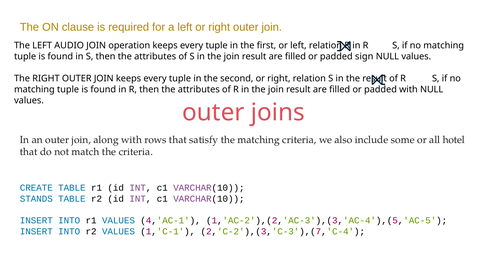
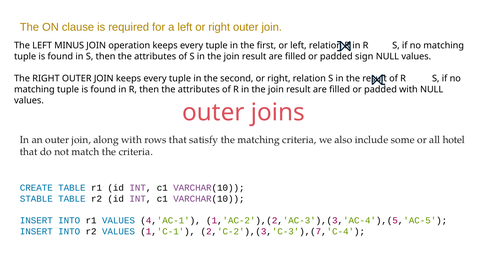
AUDIO: AUDIO -> MINUS (69, 46)
STANDS: STANDS -> STABLE (36, 199)
